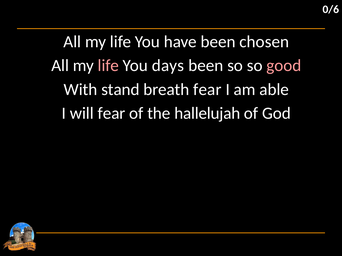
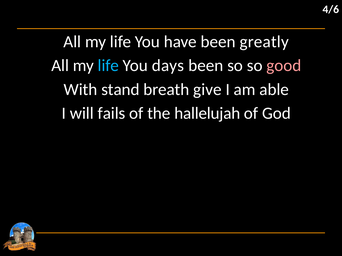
0/6: 0/6 -> 4/6 (331, 9)
chosen: chosen -> greatly (264, 42)
life colour: pink -> light blue (108, 66)
breath fear: fear -> give (207, 90)
will fear: fear -> fails (112, 114)
